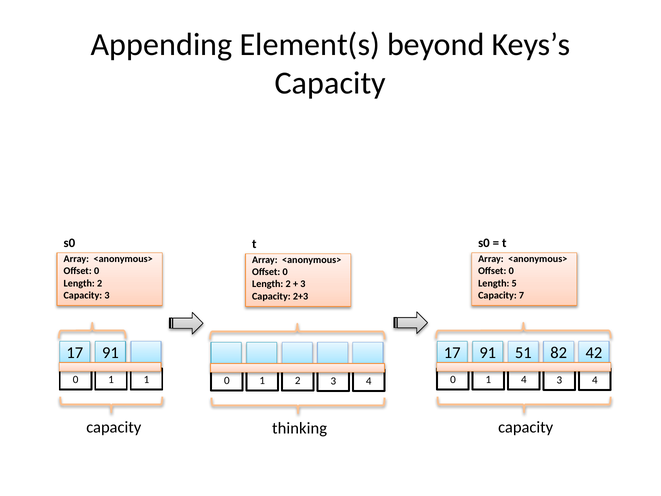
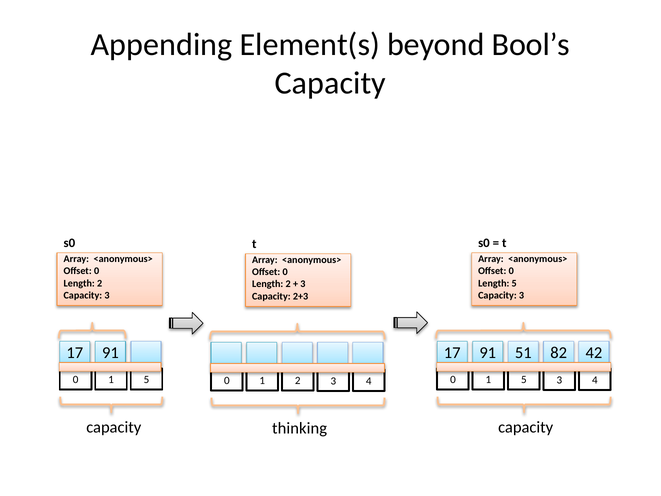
Keys’s: Keys’s -> Bool’s (531, 45)
7: 7 -> 3 (522, 295)
1: 1 -> 5 (146, 380)
4: 4 -> 5 (524, 380)
